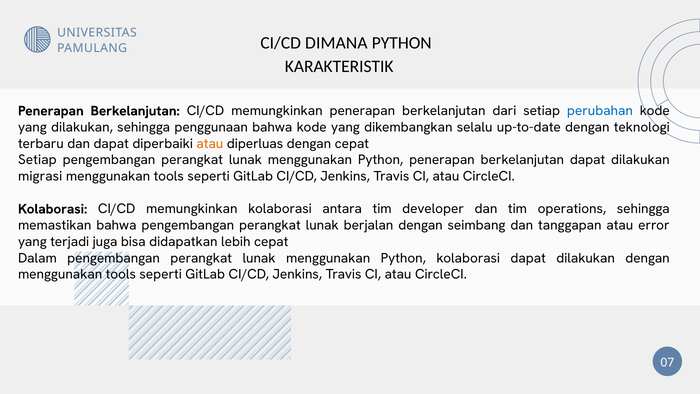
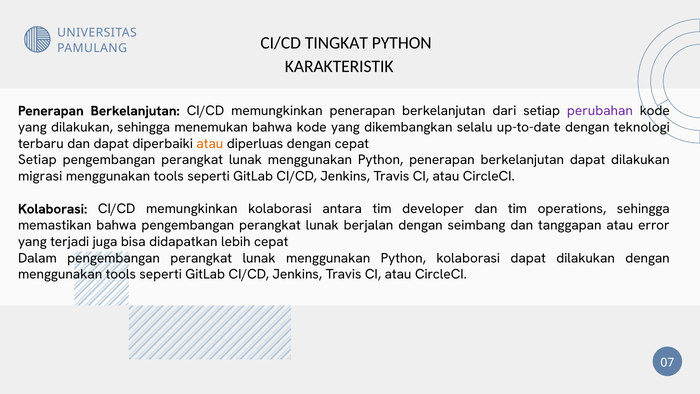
DIMANA: DIMANA -> TINGKAT (336, 43)
perubahan colour: blue -> purple (600, 111)
penggunaan: penggunaan -> menemukan (211, 127)
